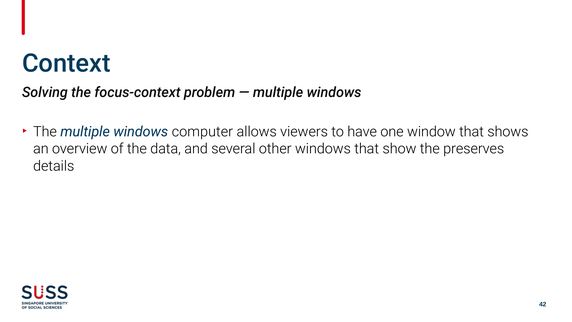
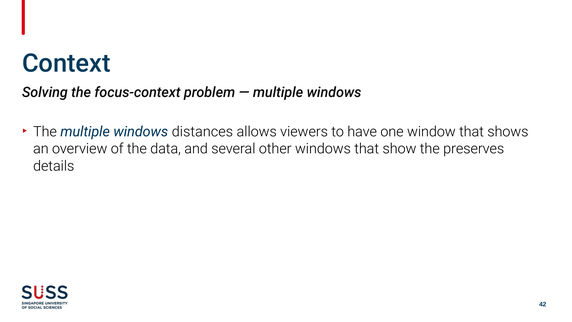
computer: computer -> distances (202, 132)
